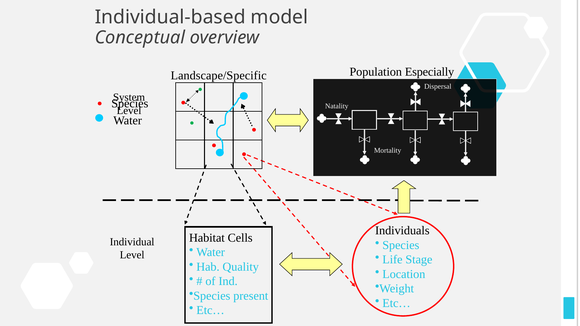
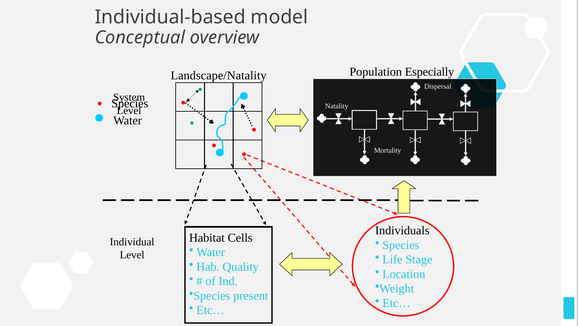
Landscape/Specific: Landscape/Specific -> Landscape/Natality (219, 76)
